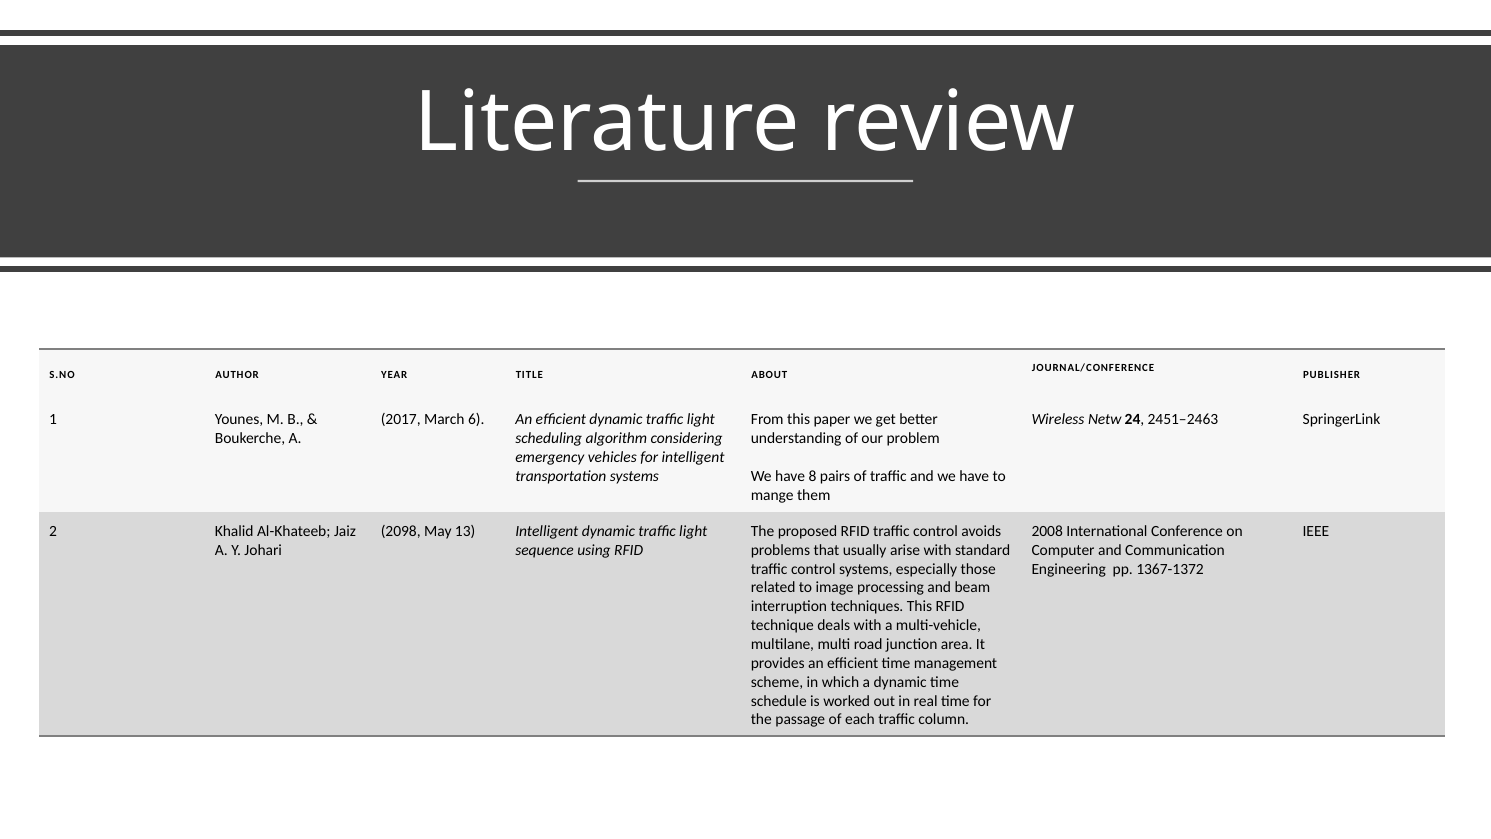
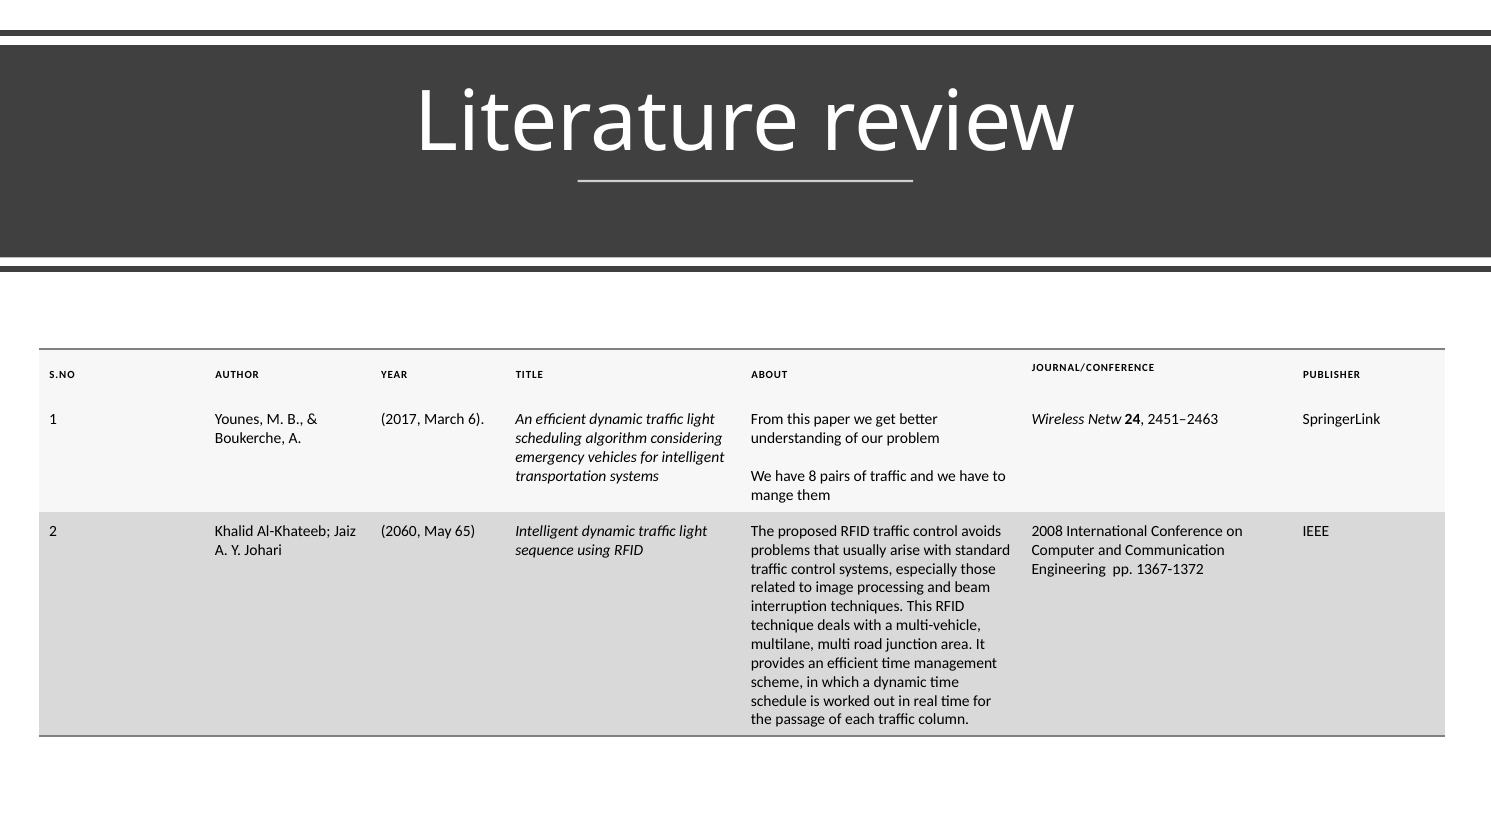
2098: 2098 -> 2060 (401, 531)
13: 13 -> 65 (465, 531)
